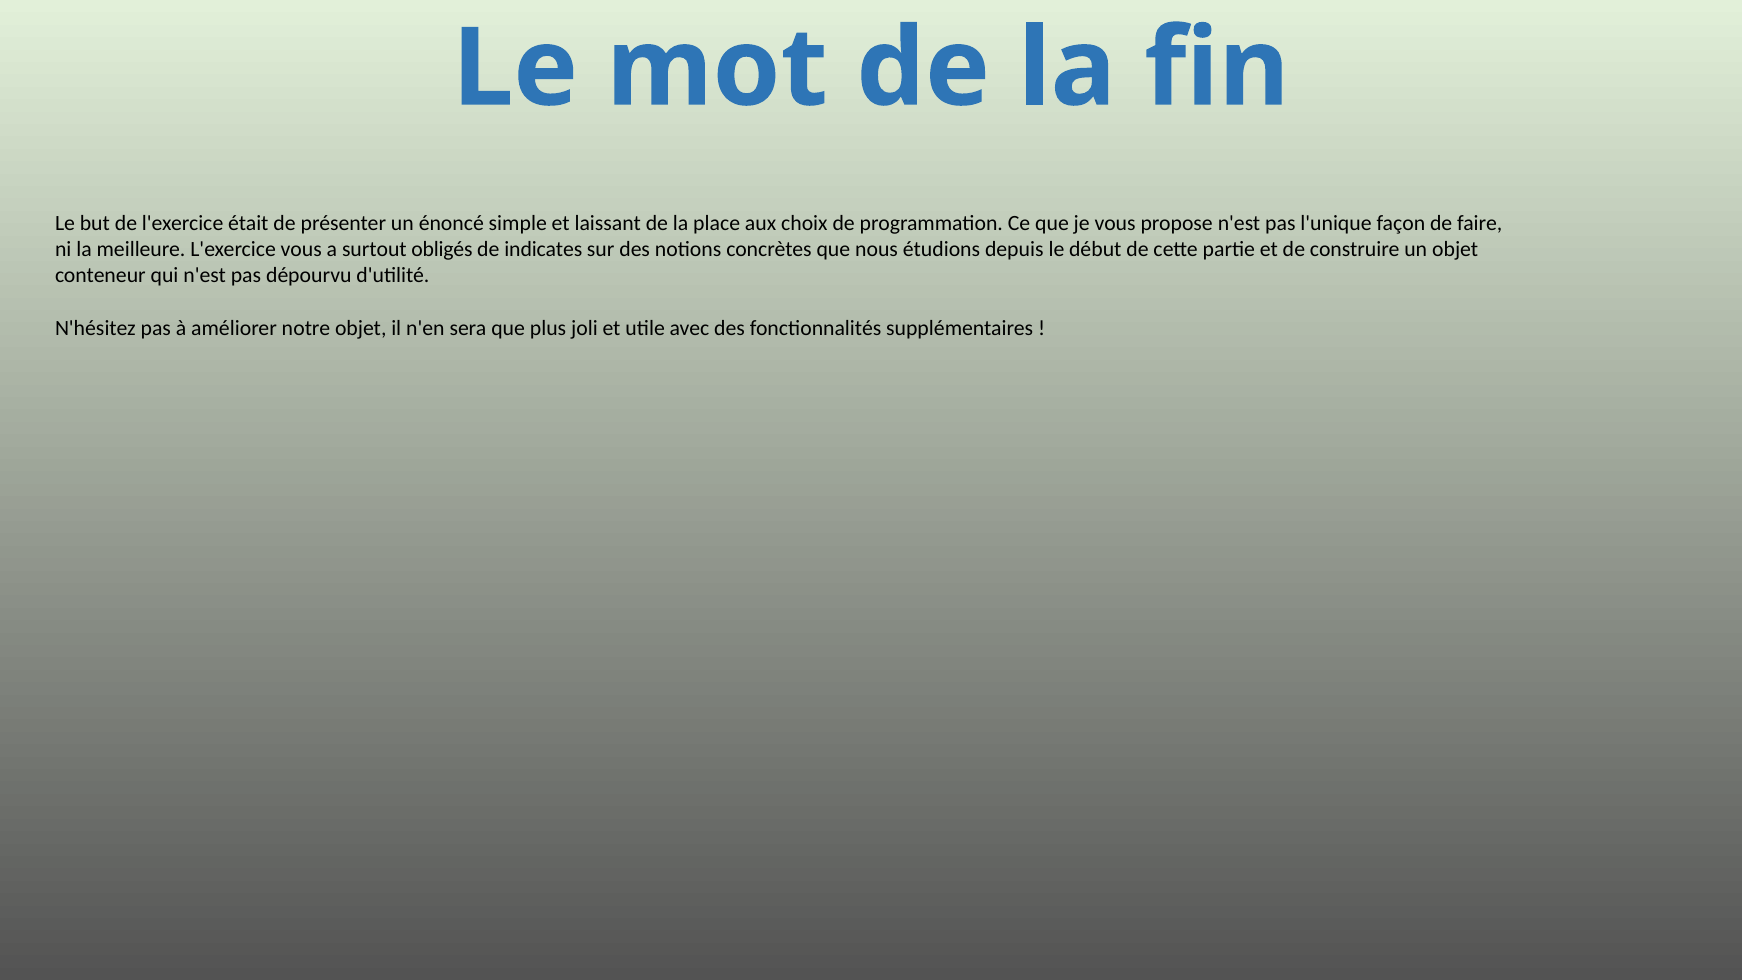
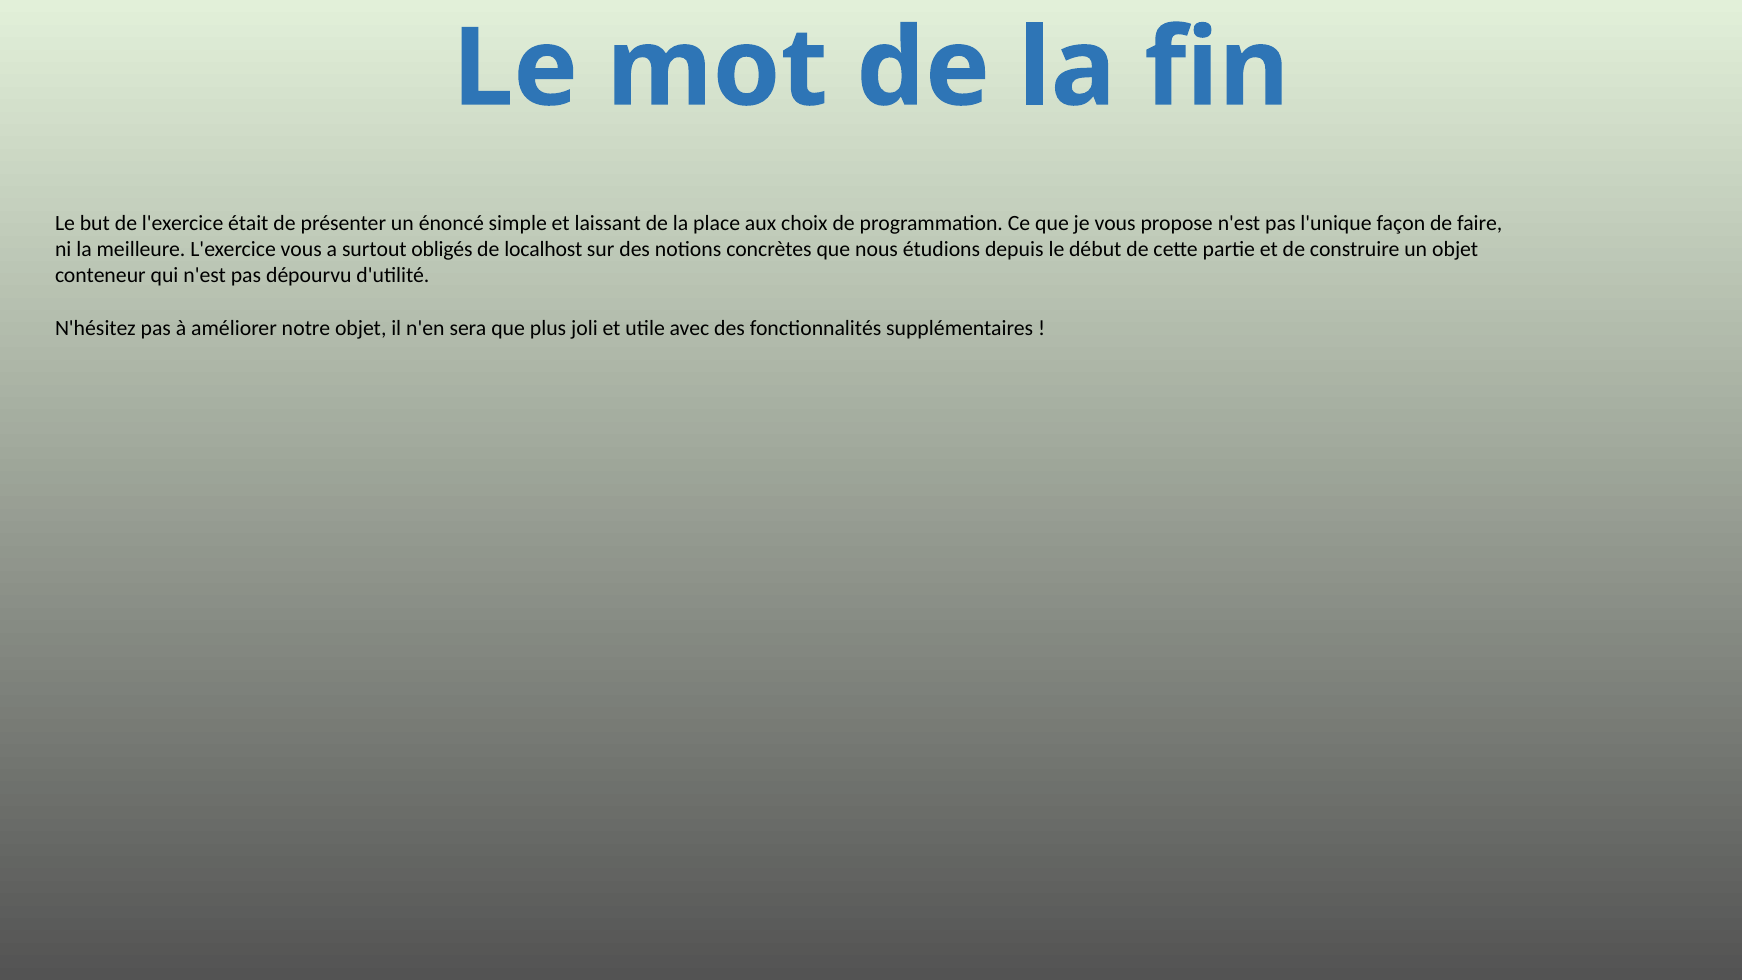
indicates: indicates -> localhost (543, 250)
